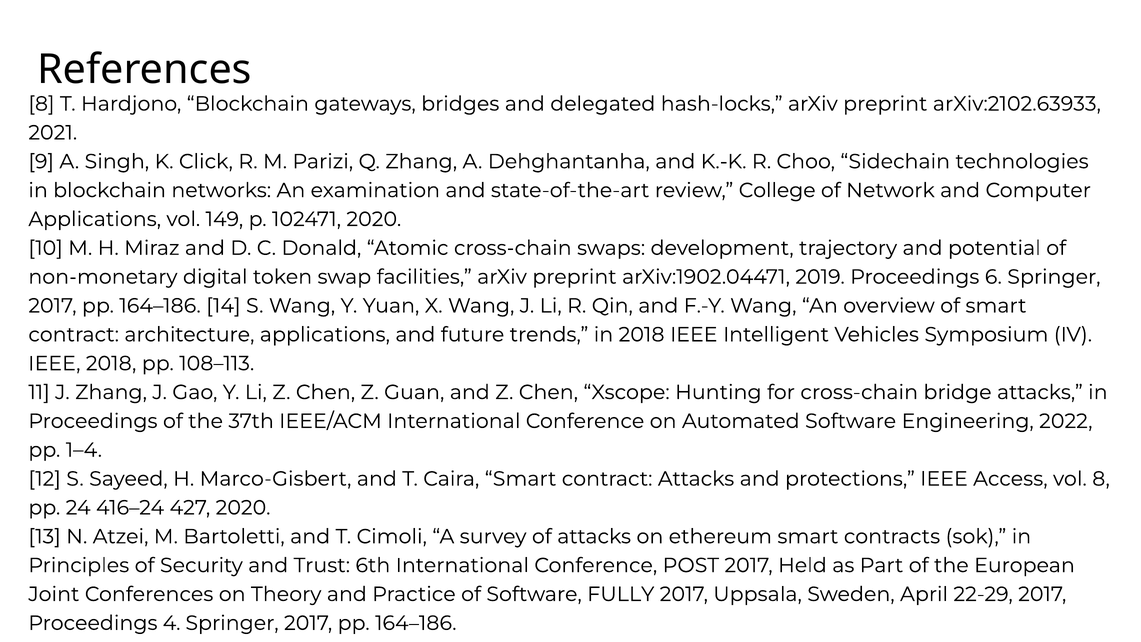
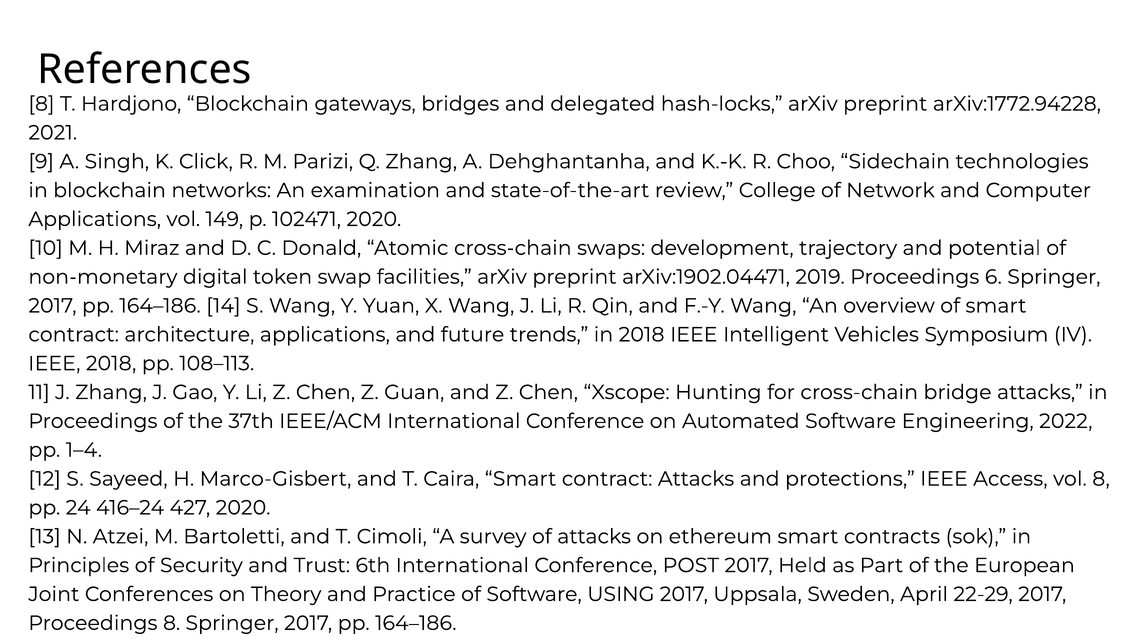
arXiv:2102.63933: arXiv:2102.63933 -> arXiv:1772.94228 (1017, 104)
FULLY: FULLY -> USING (621, 594)
Proceedings 4: 4 -> 8 (172, 623)
